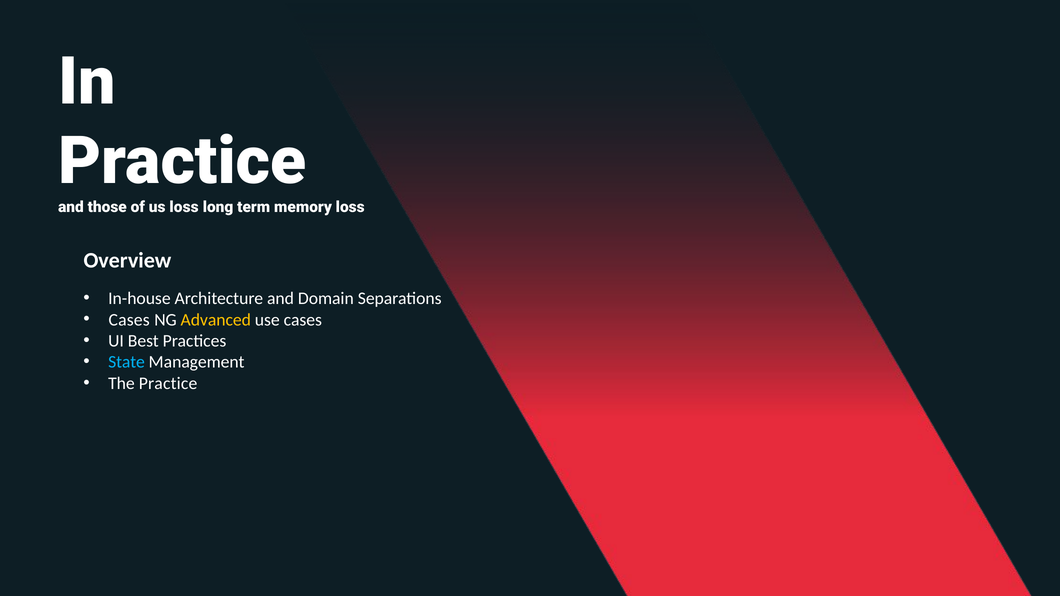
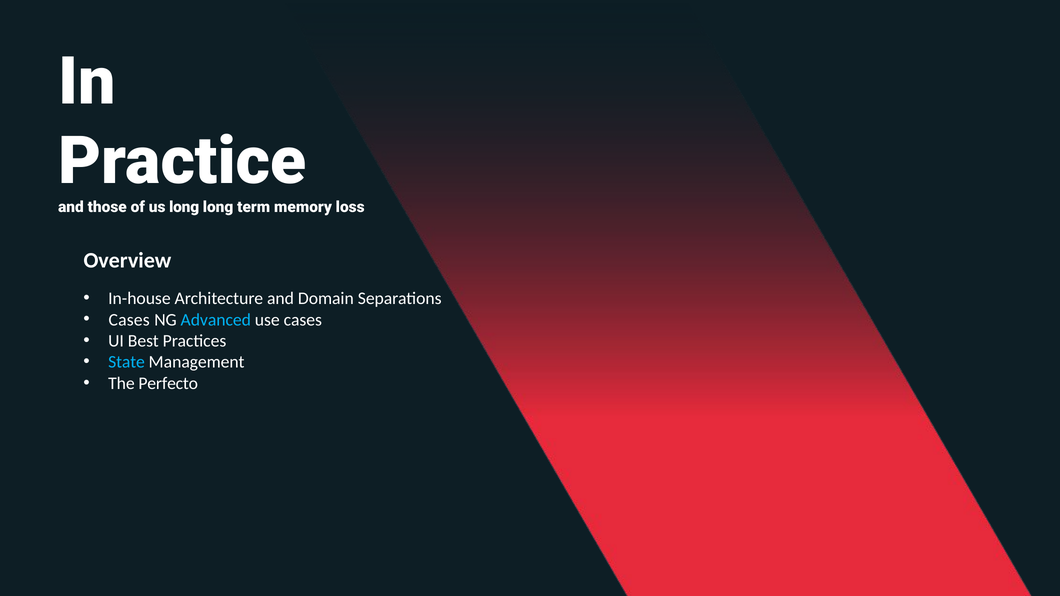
us loss: loss -> long (184, 207)
Advanced colour: yellow -> light blue (216, 320)
The Practice: Practice -> Perfecto (168, 383)
